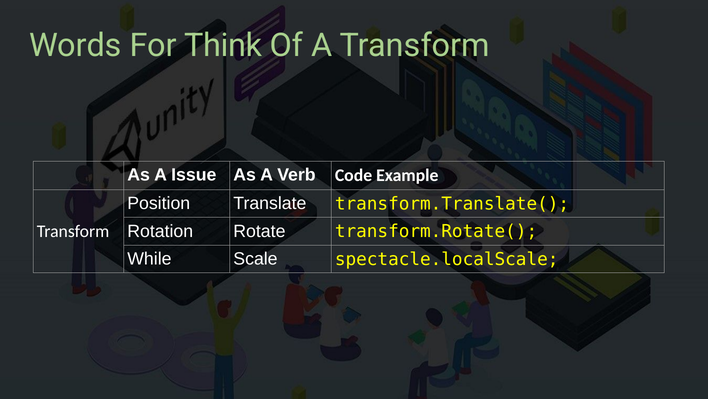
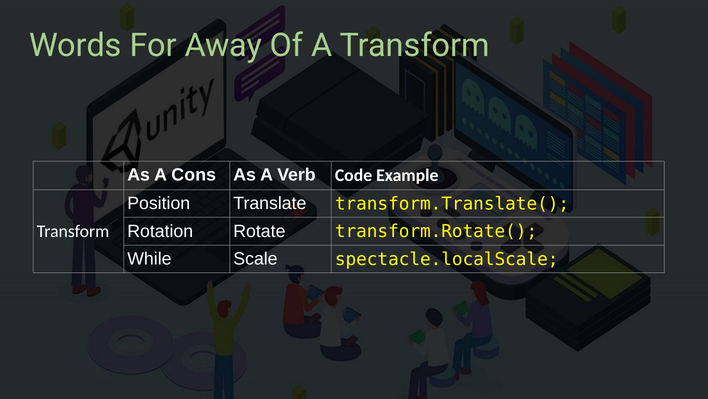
Think: Think -> Away (223, 46)
Issue: Issue -> Cons (194, 174)
